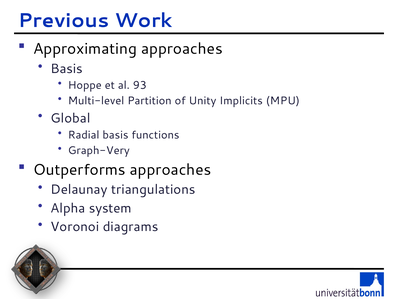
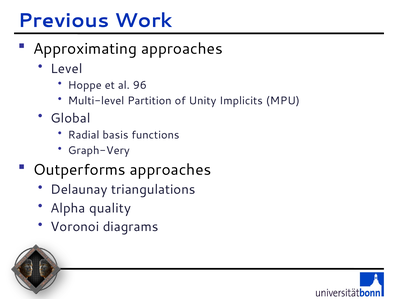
Basis: Basis -> Level (66, 69)
93: 93 -> 96 (140, 85)
system: system -> quality (110, 208)
